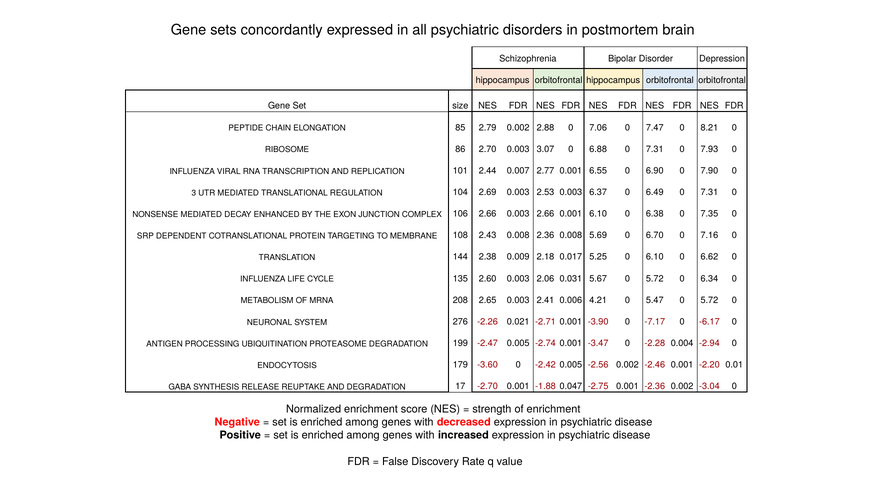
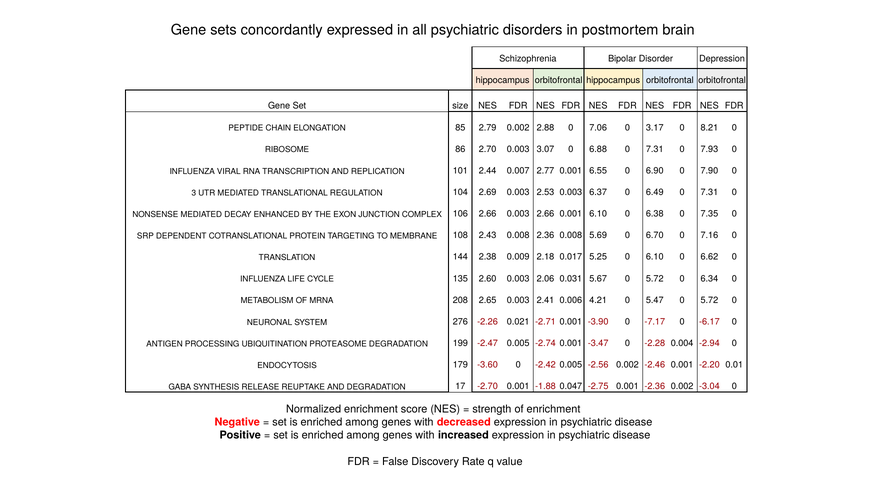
7.47: 7.47 -> 3.17 (655, 127)
